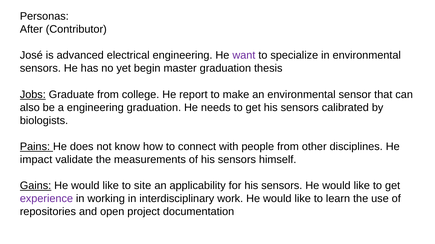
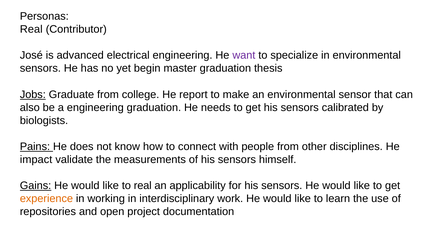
After: After -> Real (31, 29)
to site: site -> real (143, 186)
experience colour: purple -> orange (46, 199)
